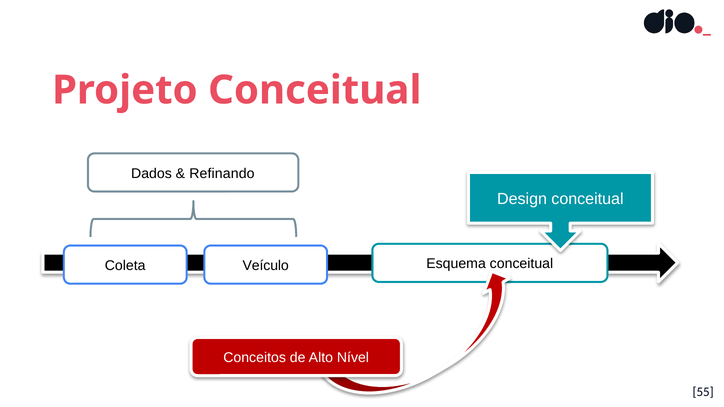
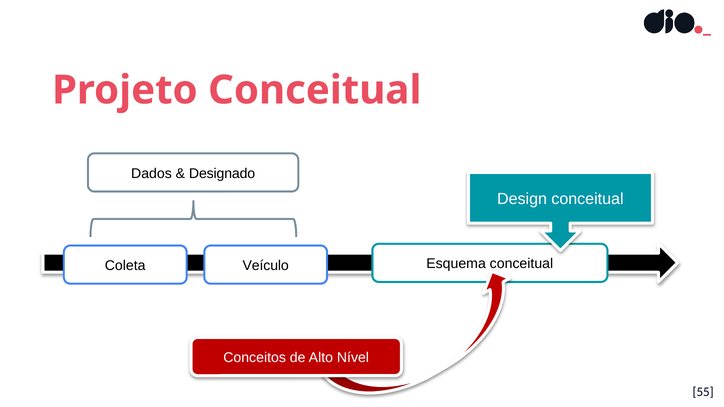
Refinando: Refinando -> Designado (222, 174)
